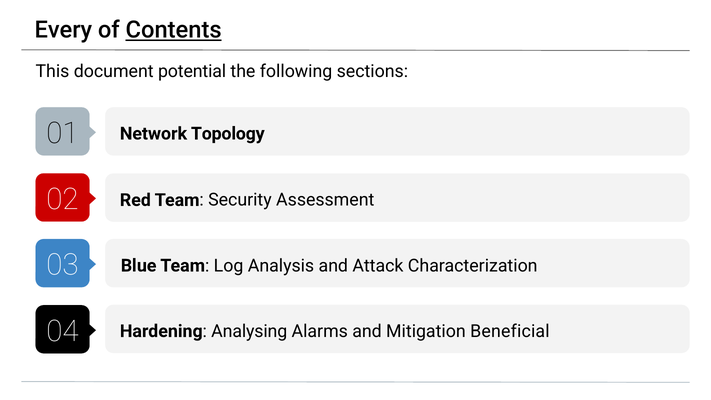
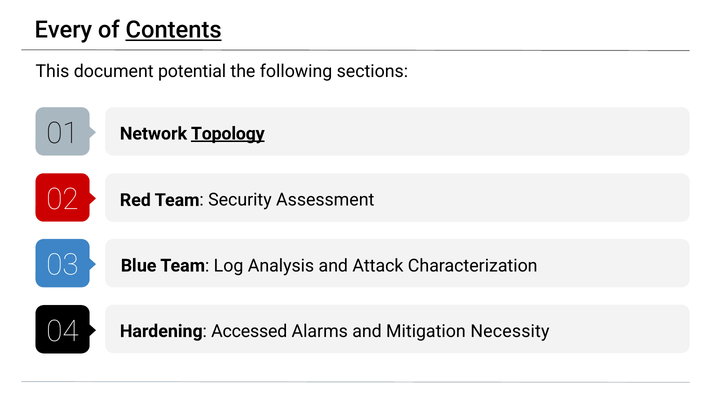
Topology underline: none -> present (228, 134)
Analysing: Analysing -> Accessed (249, 331)
Beneficial: Beneficial -> Necessity (510, 331)
